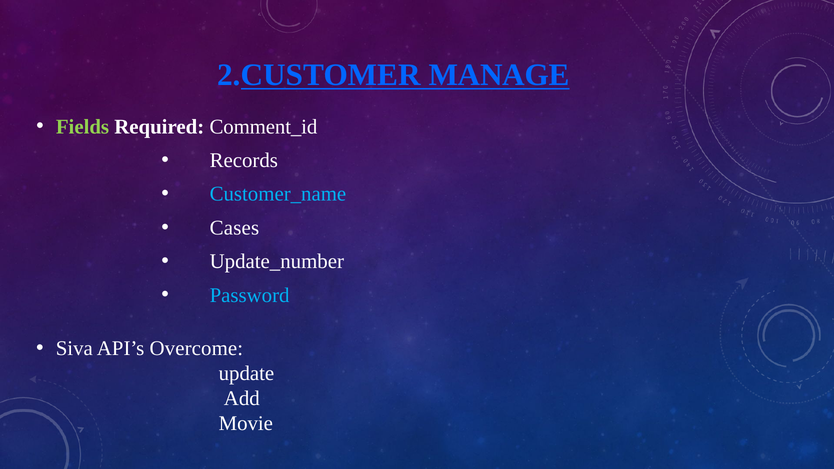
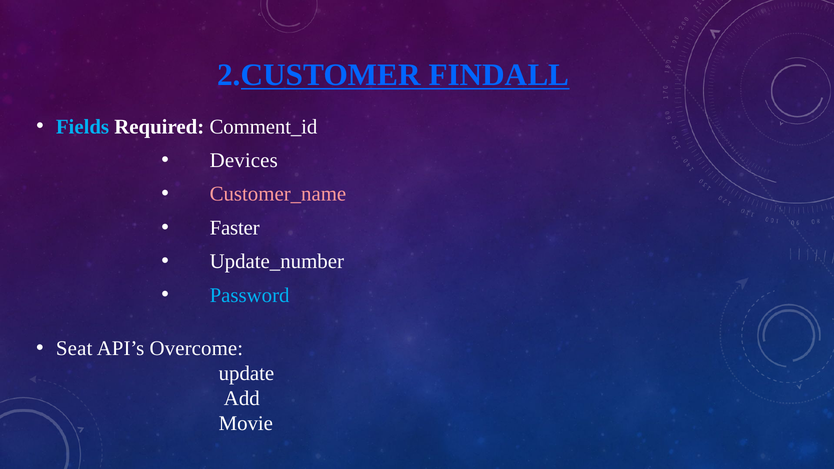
MANAGE: MANAGE -> FINDALL (499, 75)
Fields colour: light green -> light blue (83, 127)
Records: Records -> Devices (244, 160)
Customer_name colour: light blue -> pink (278, 194)
Cases: Cases -> Faster (235, 228)
Siva: Siva -> Seat (74, 348)
